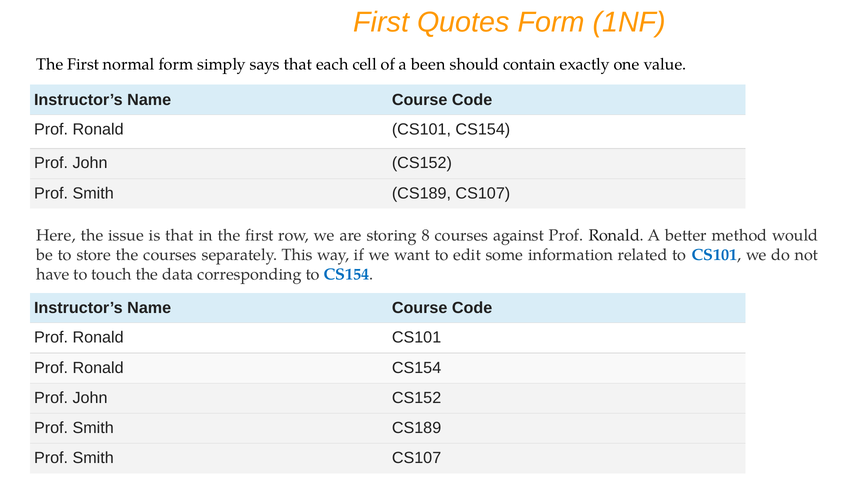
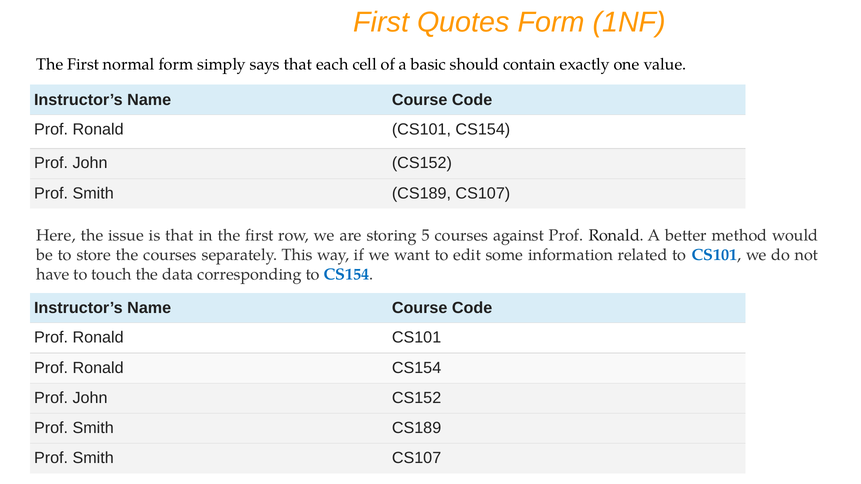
been: been -> basic (428, 64)
8: 8 -> 5 (426, 236)
